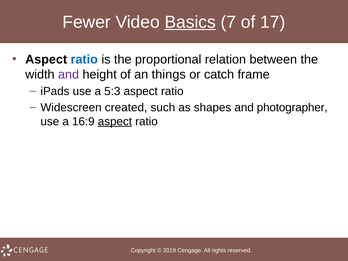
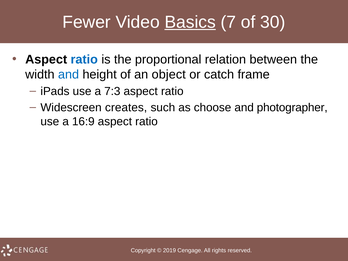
17: 17 -> 30 (273, 22)
and colour: purple -> blue (69, 75)
things: things -> object (169, 75)
5:3: 5:3 -> 7:3 (112, 91)
created: created -> creates (126, 108)
shapes: shapes -> choose (213, 108)
aspect underline: present -> none (115, 121)
